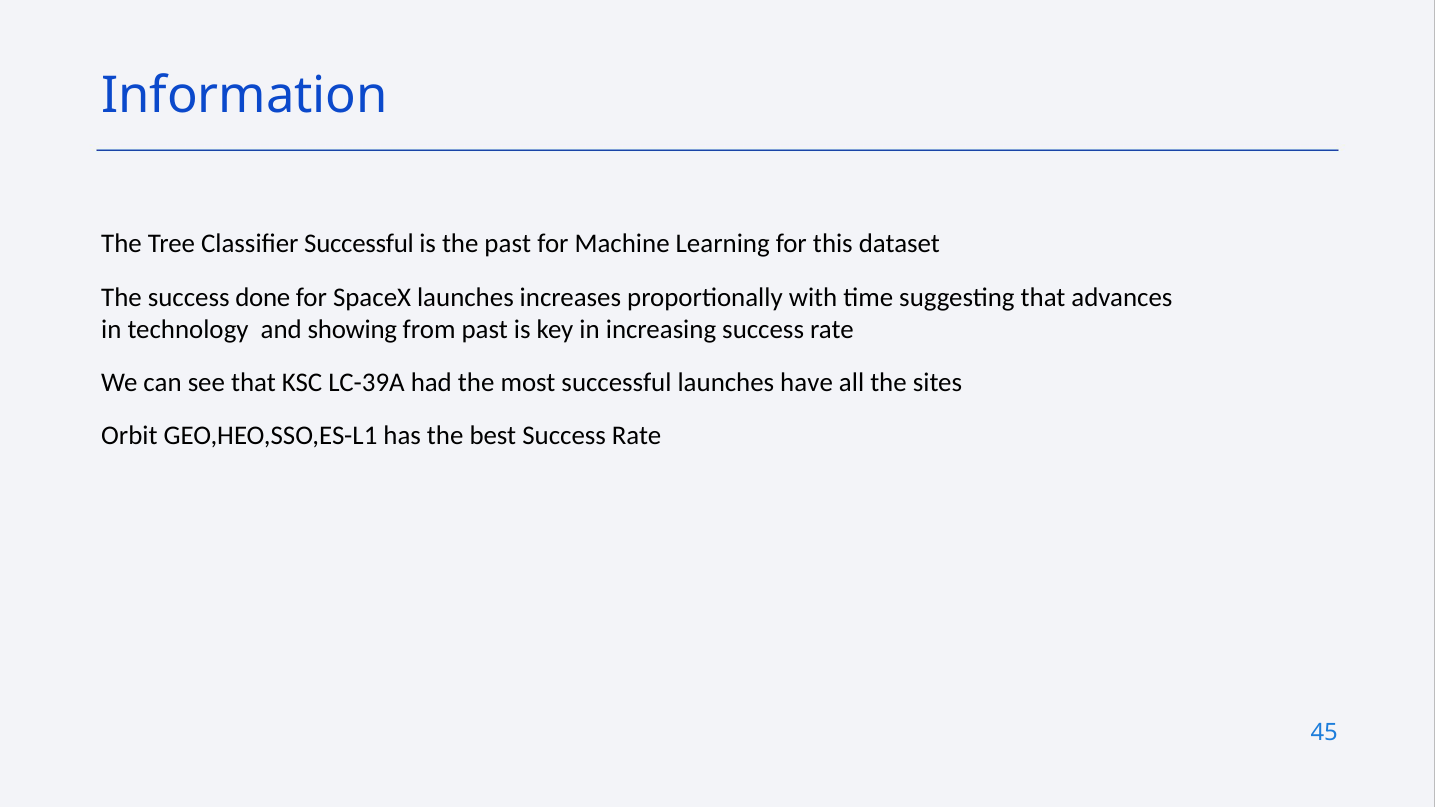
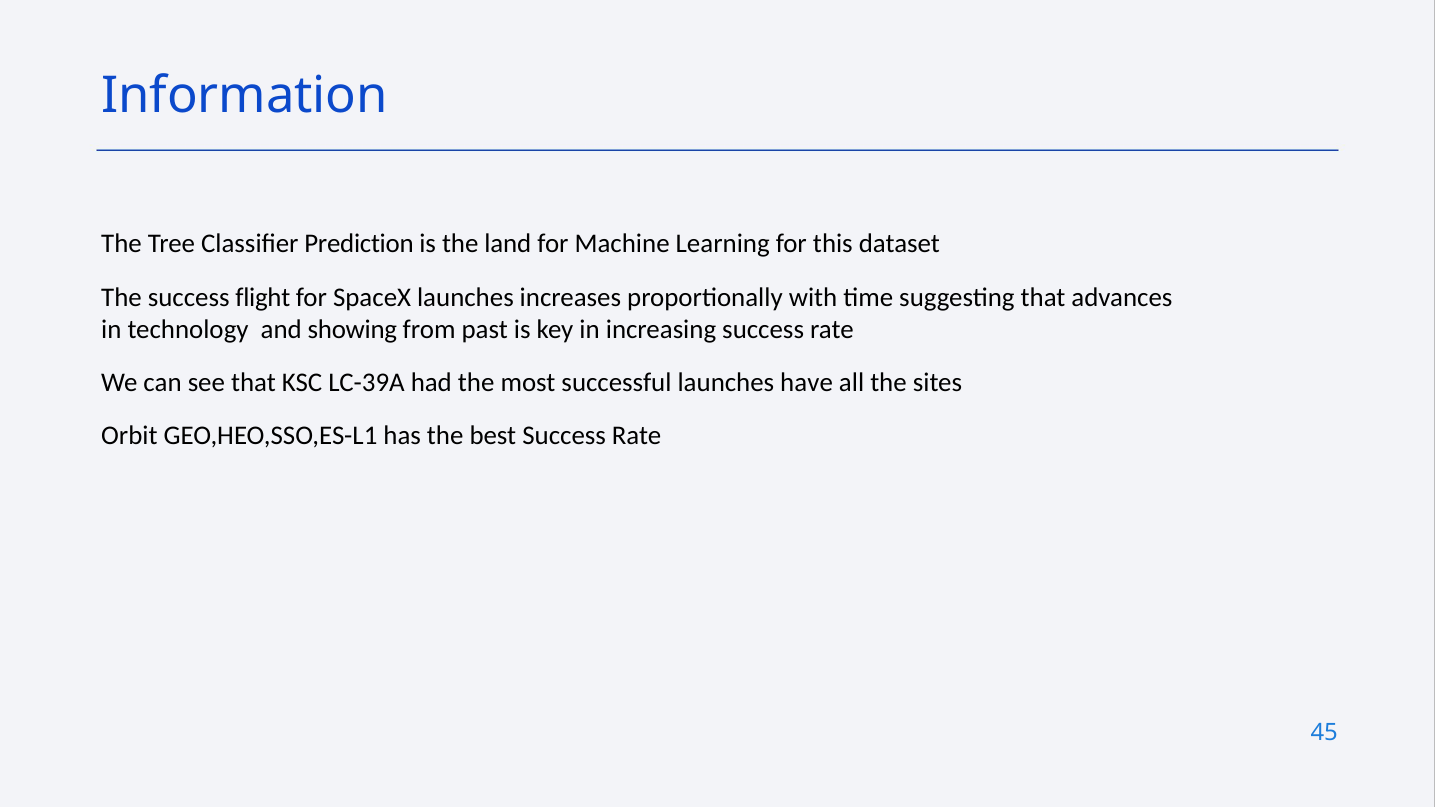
Classifier Successful: Successful -> Prediction (359, 244)
the past: past -> land (508, 244)
done: done -> flight (263, 297)
